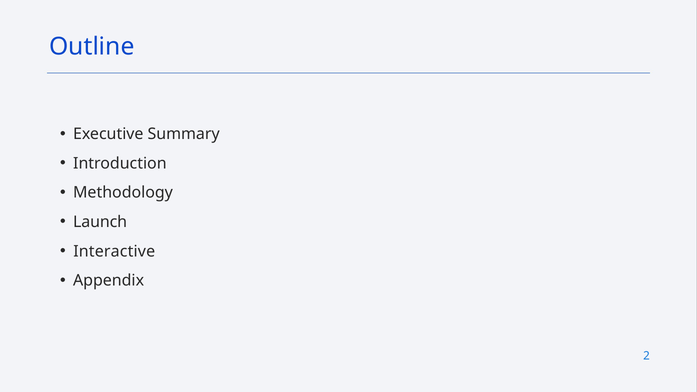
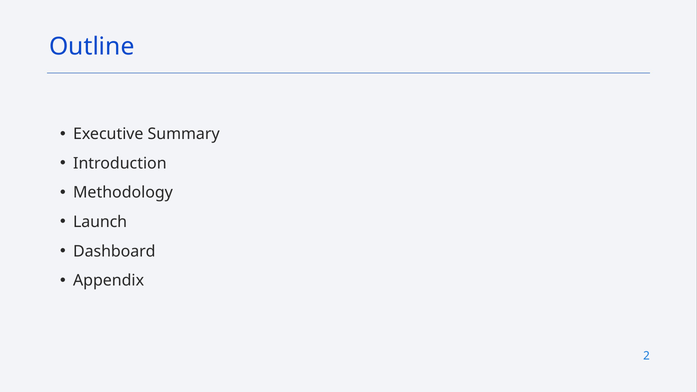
Interactive: Interactive -> Dashboard (114, 251)
